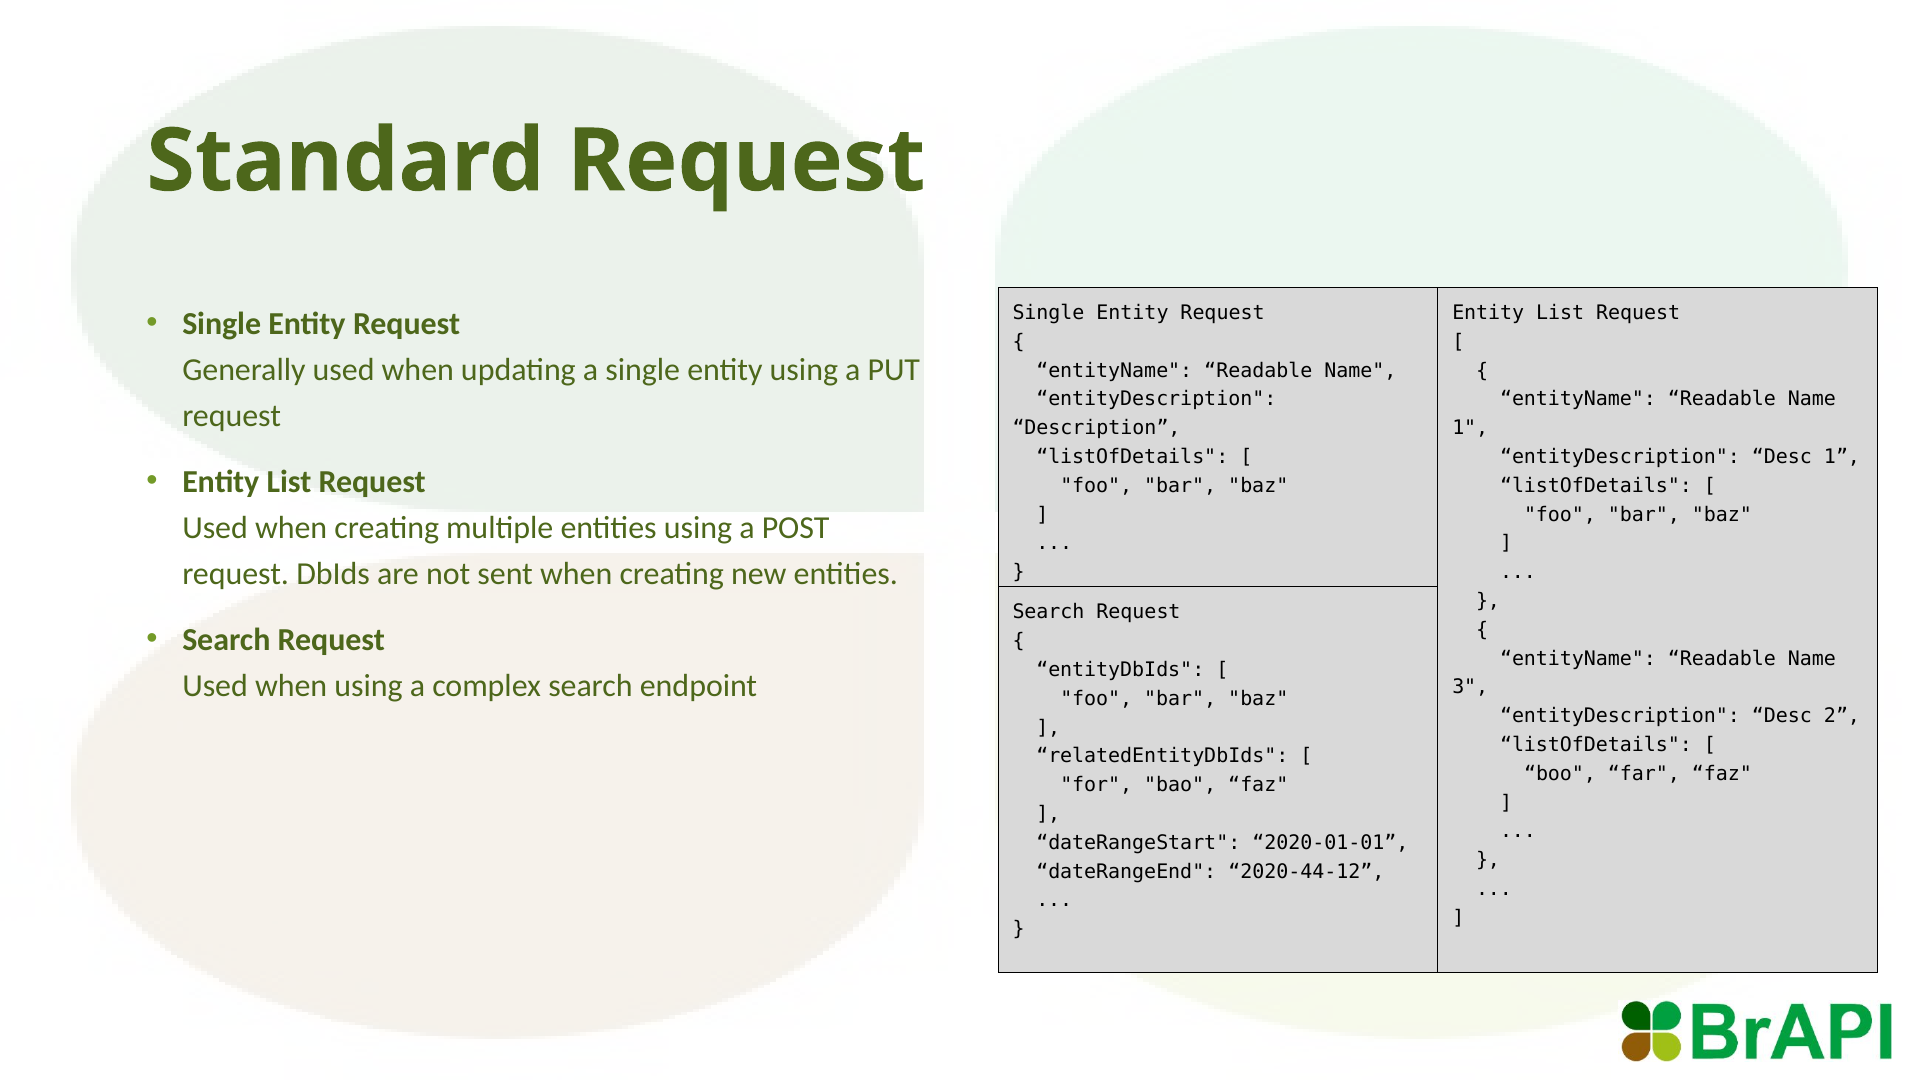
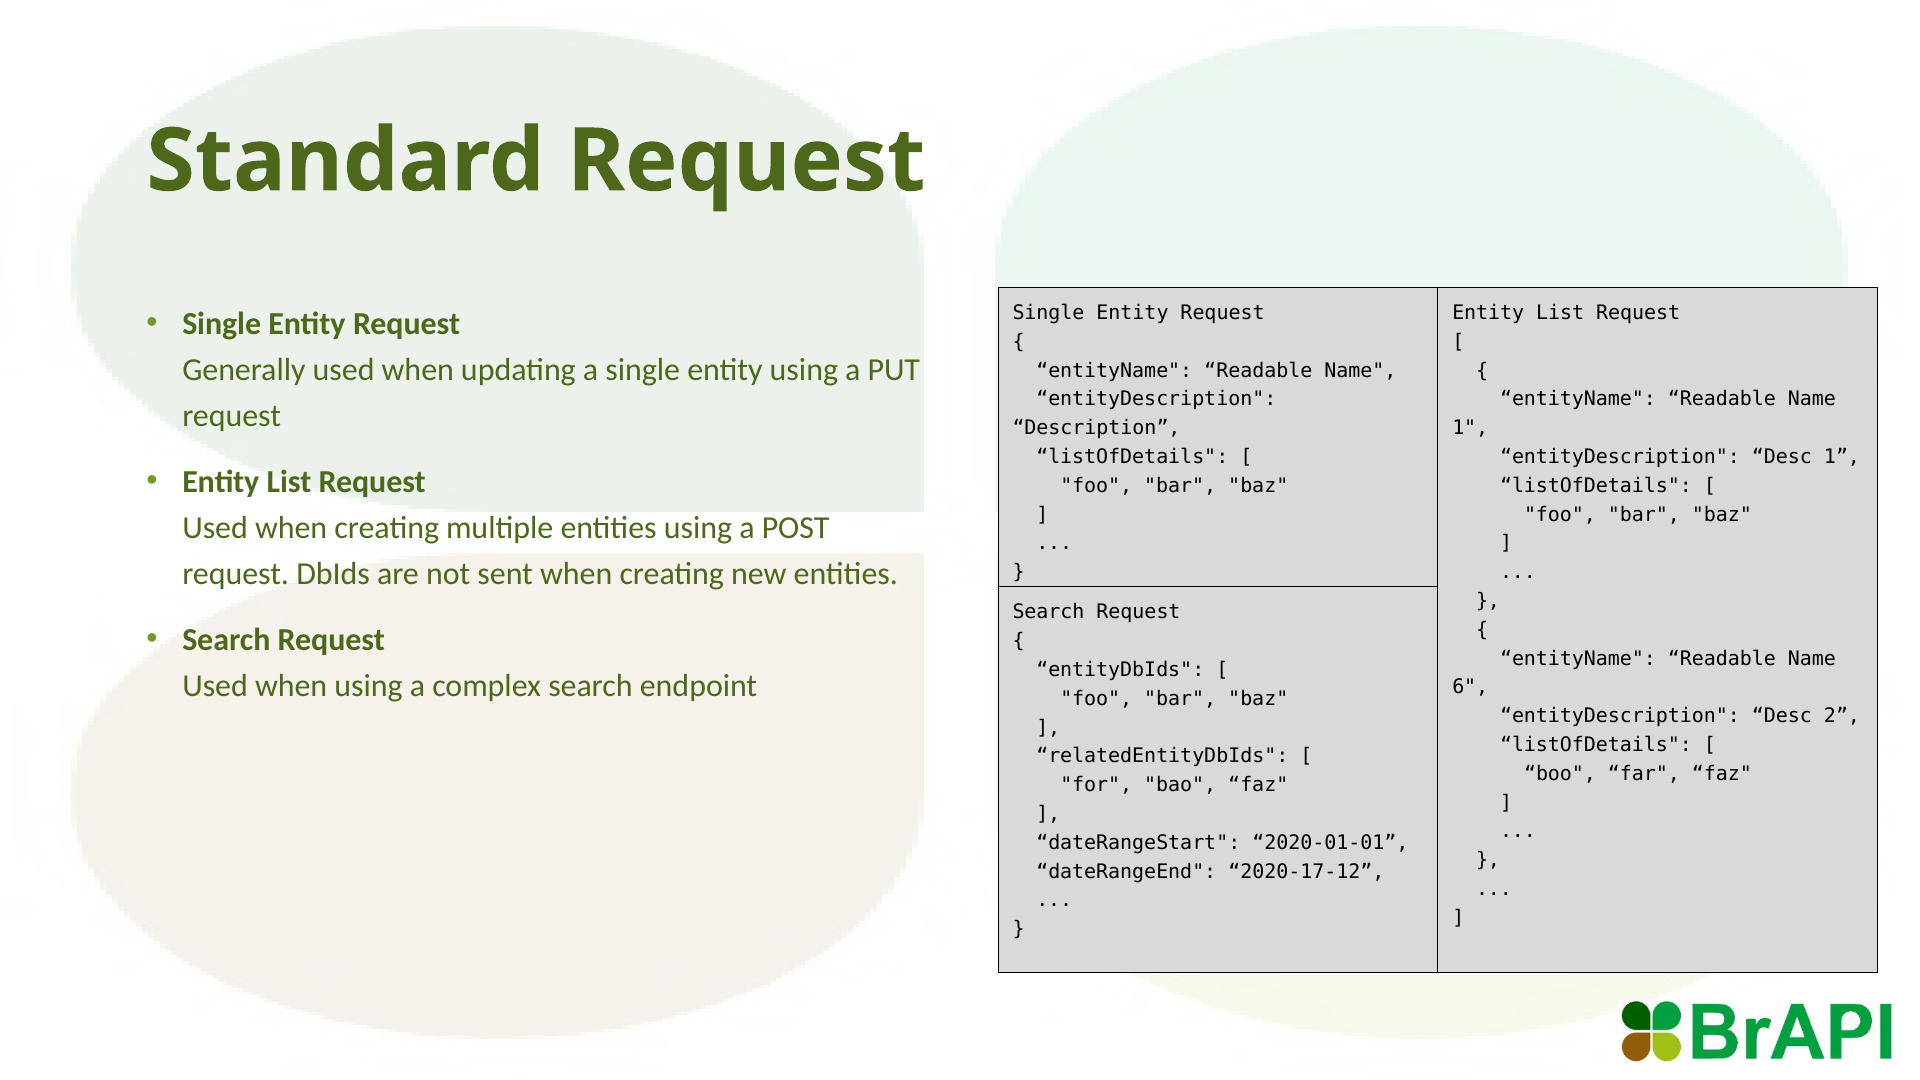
3: 3 -> 6 (1470, 687)
2020-44-12: 2020-44-12 -> 2020-17-12 (1306, 871)
